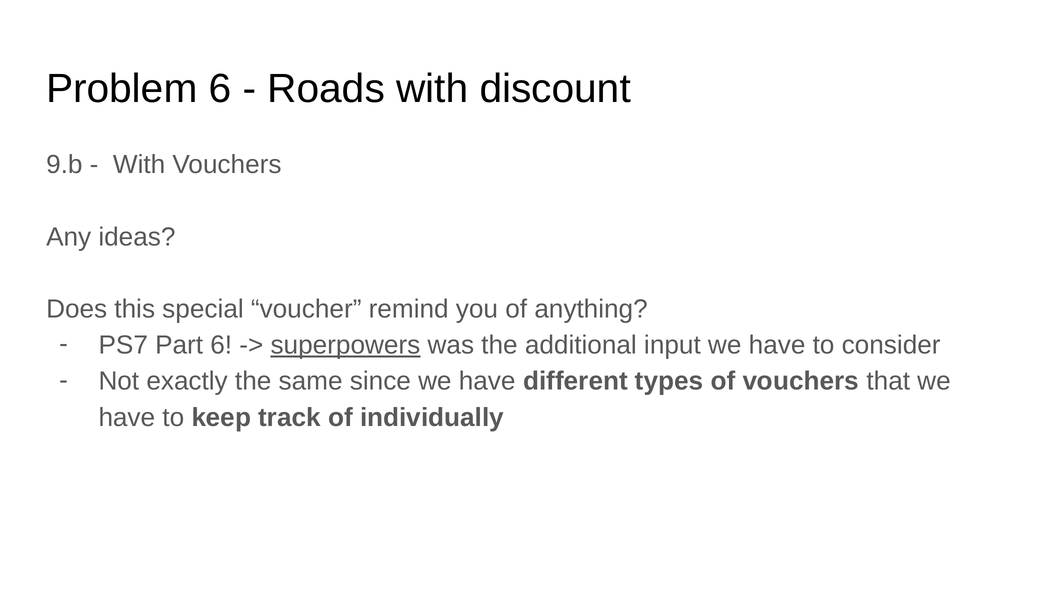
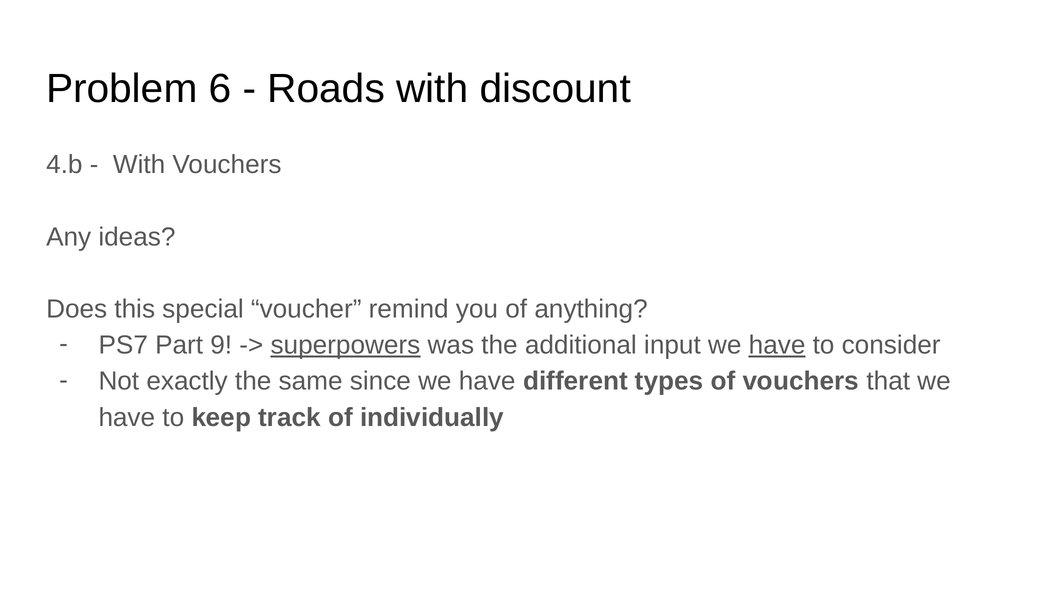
9.b: 9.b -> 4.b (64, 165)
Part 6: 6 -> 9 (221, 345)
have underline: none -> present (777, 345)
